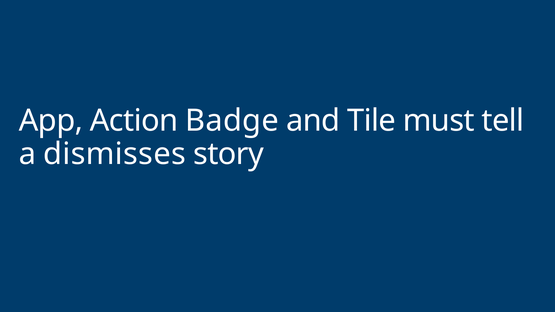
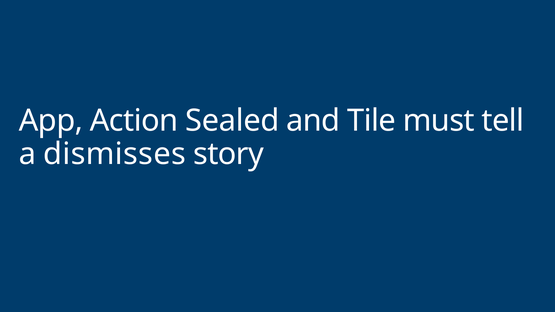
Badge: Badge -> Sealed (232, 121)
